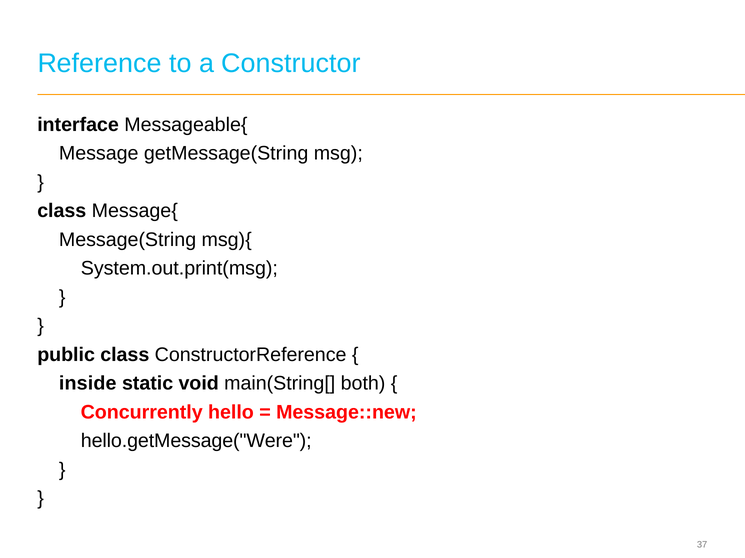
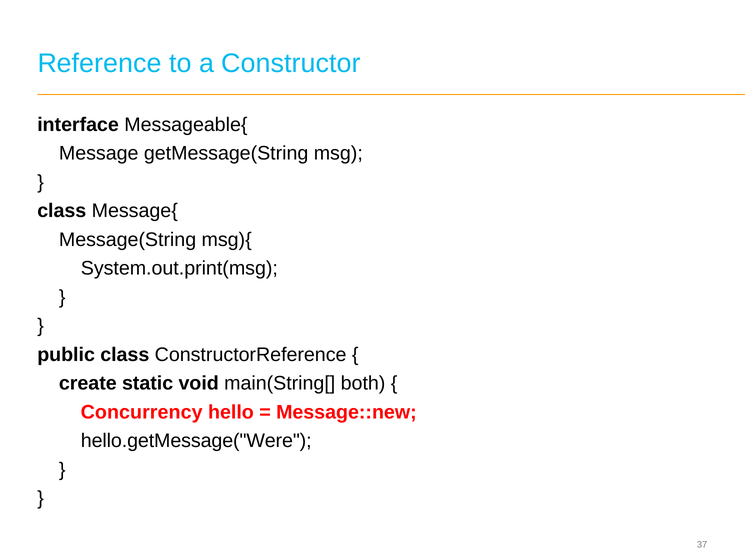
inside: inside -> create (88, 384)
Concurrently: Concurrently -> Concurrency (142, 413)
